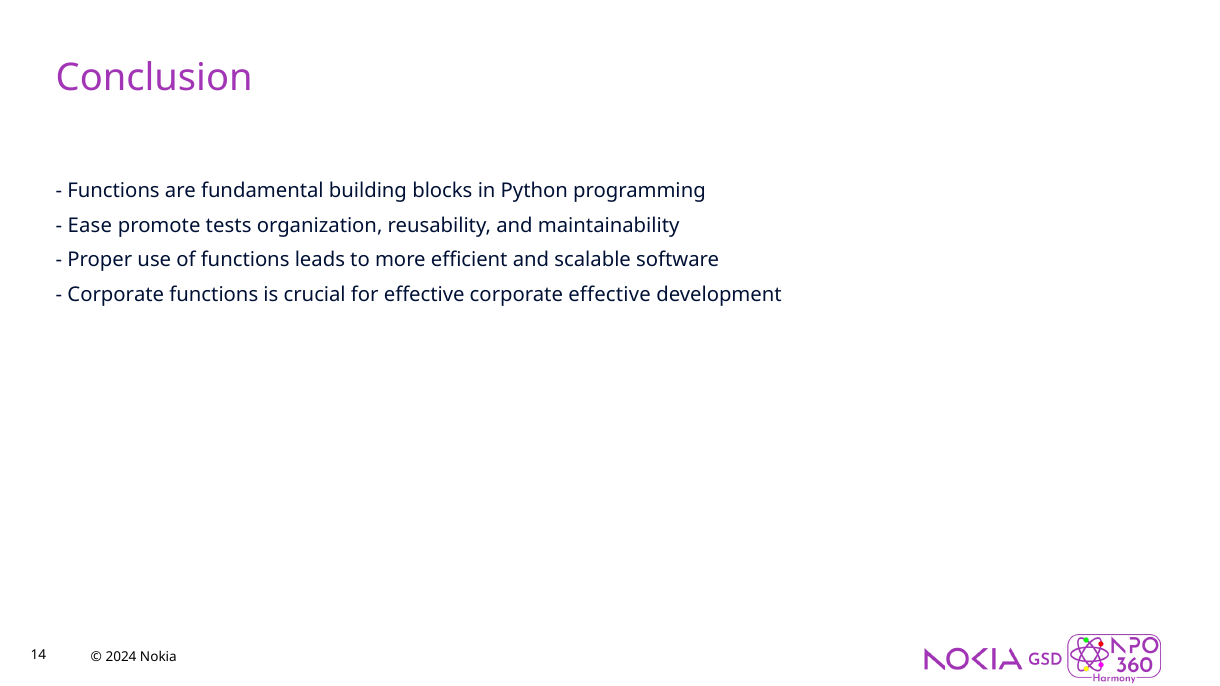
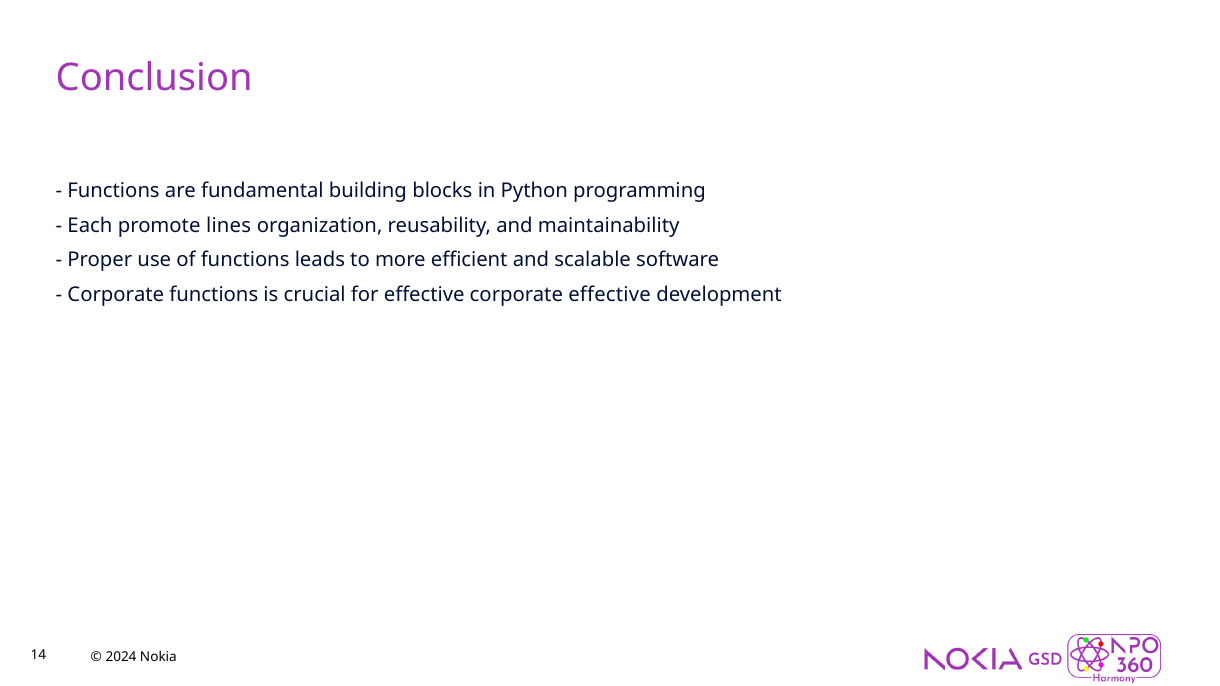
Ease: Ease -> Each (90, 225)
tests: tests -> lines (229, 225)
